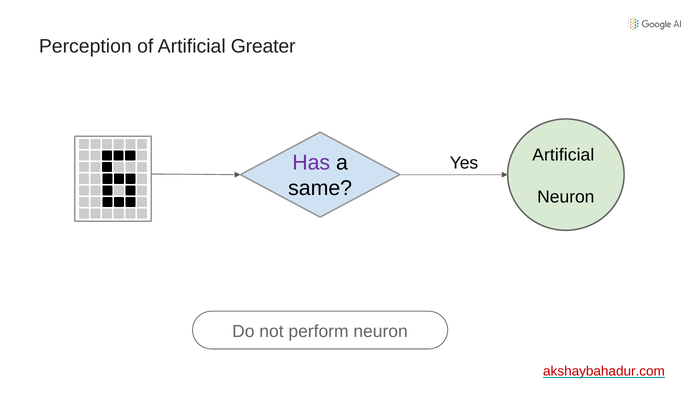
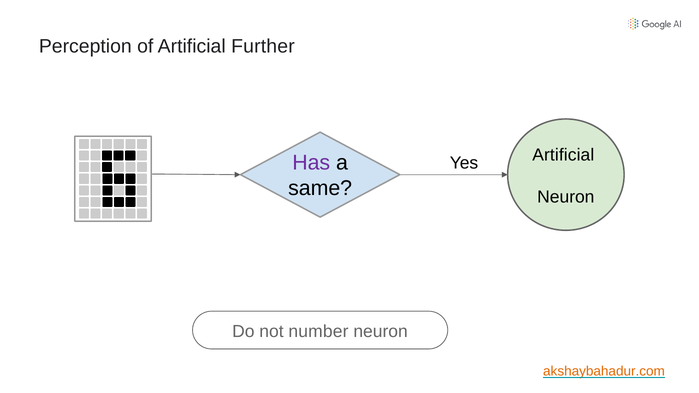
Greater: Greater -> Further (263, 46)
perform: perform -> number (318, 331)
akshaybahadur.com colour: red -> orange (604, 372)
